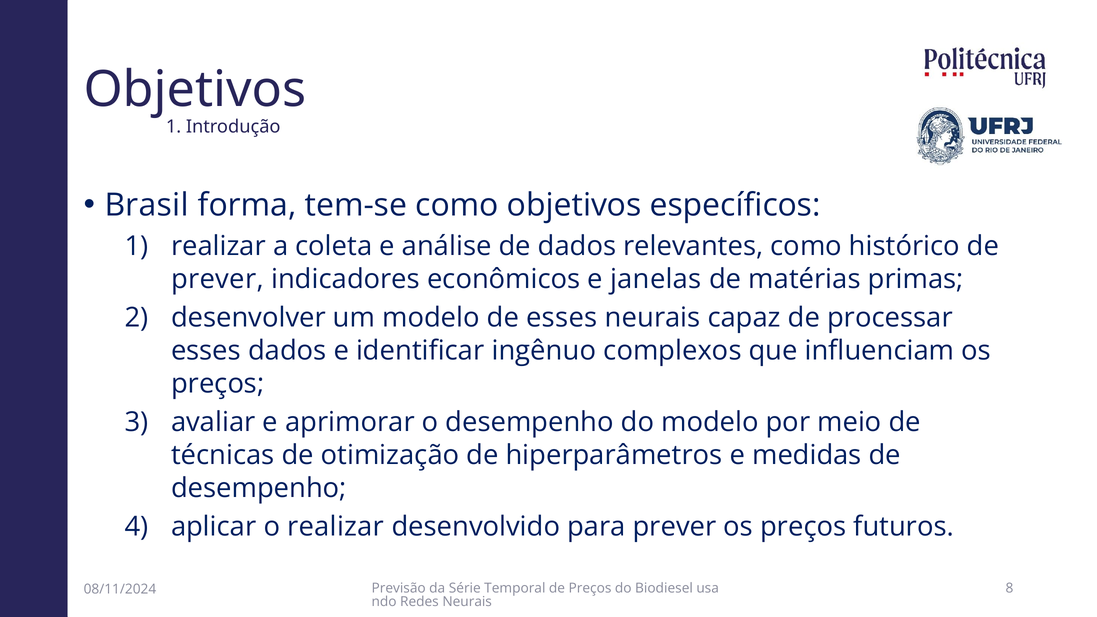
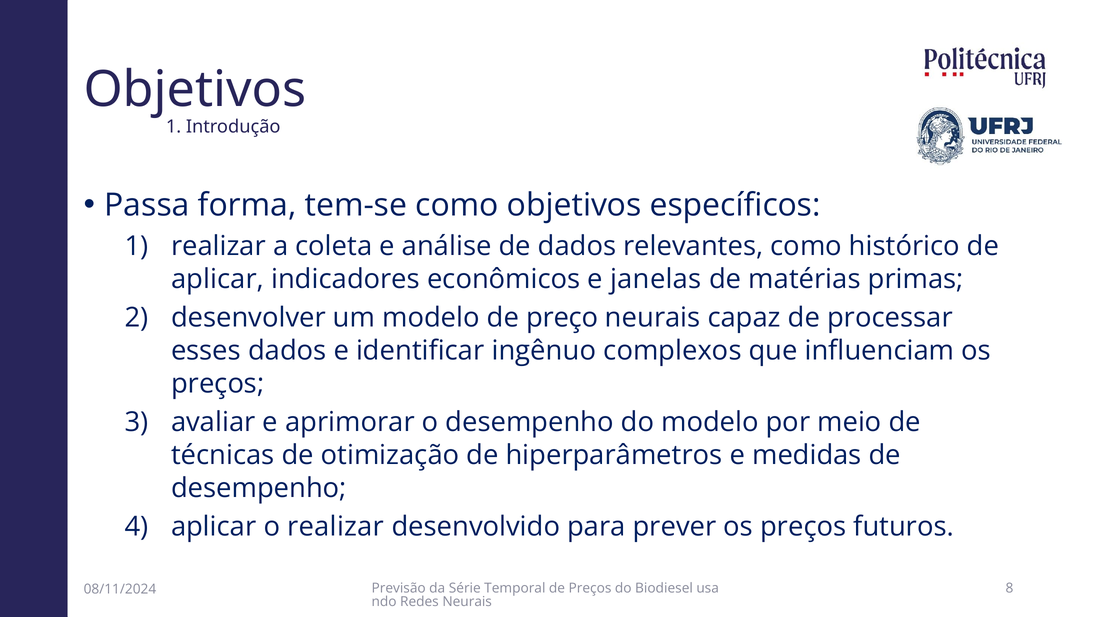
Brasil: Brasil -> Passa (147, 205)
prever: prever -> aplicar (218, 279)
de esses: esses -> preço (562, 318)
